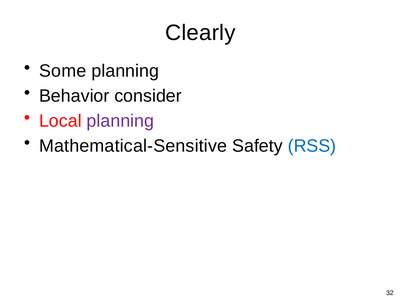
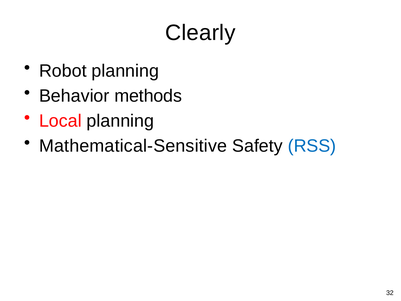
Some: Some -> Robot (63, 71)
consider: consider -> methods (148, 96)
planning colour: purple -> black (120, 121)
